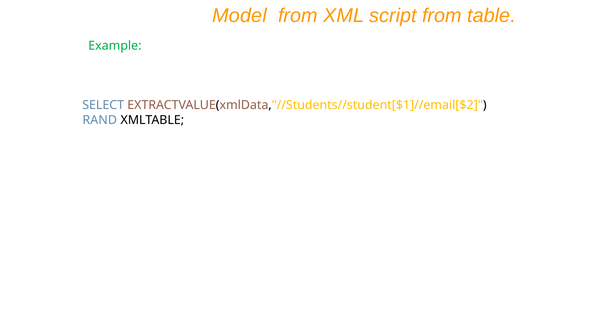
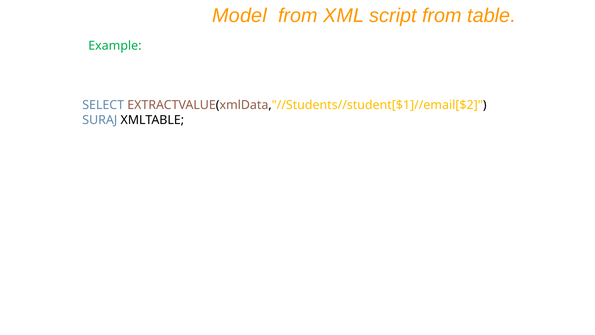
RAND: RAND -> SURAJ (100, 120)
